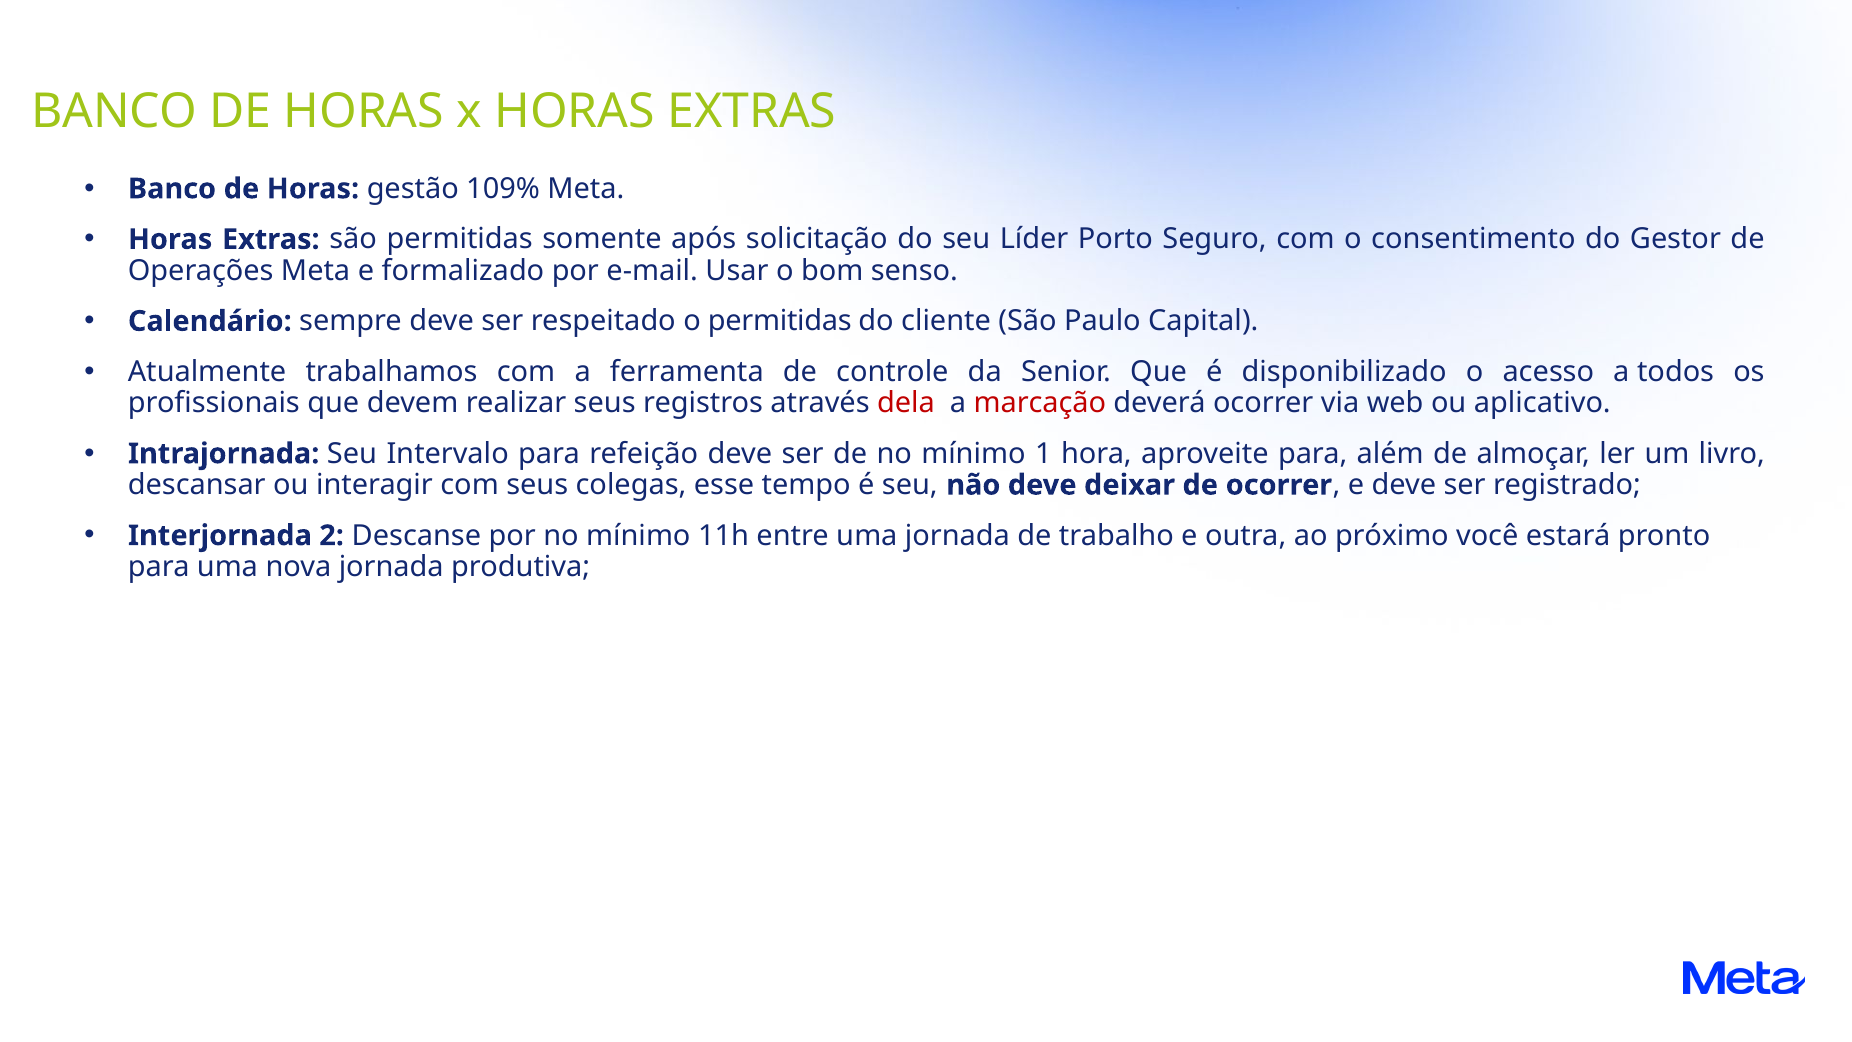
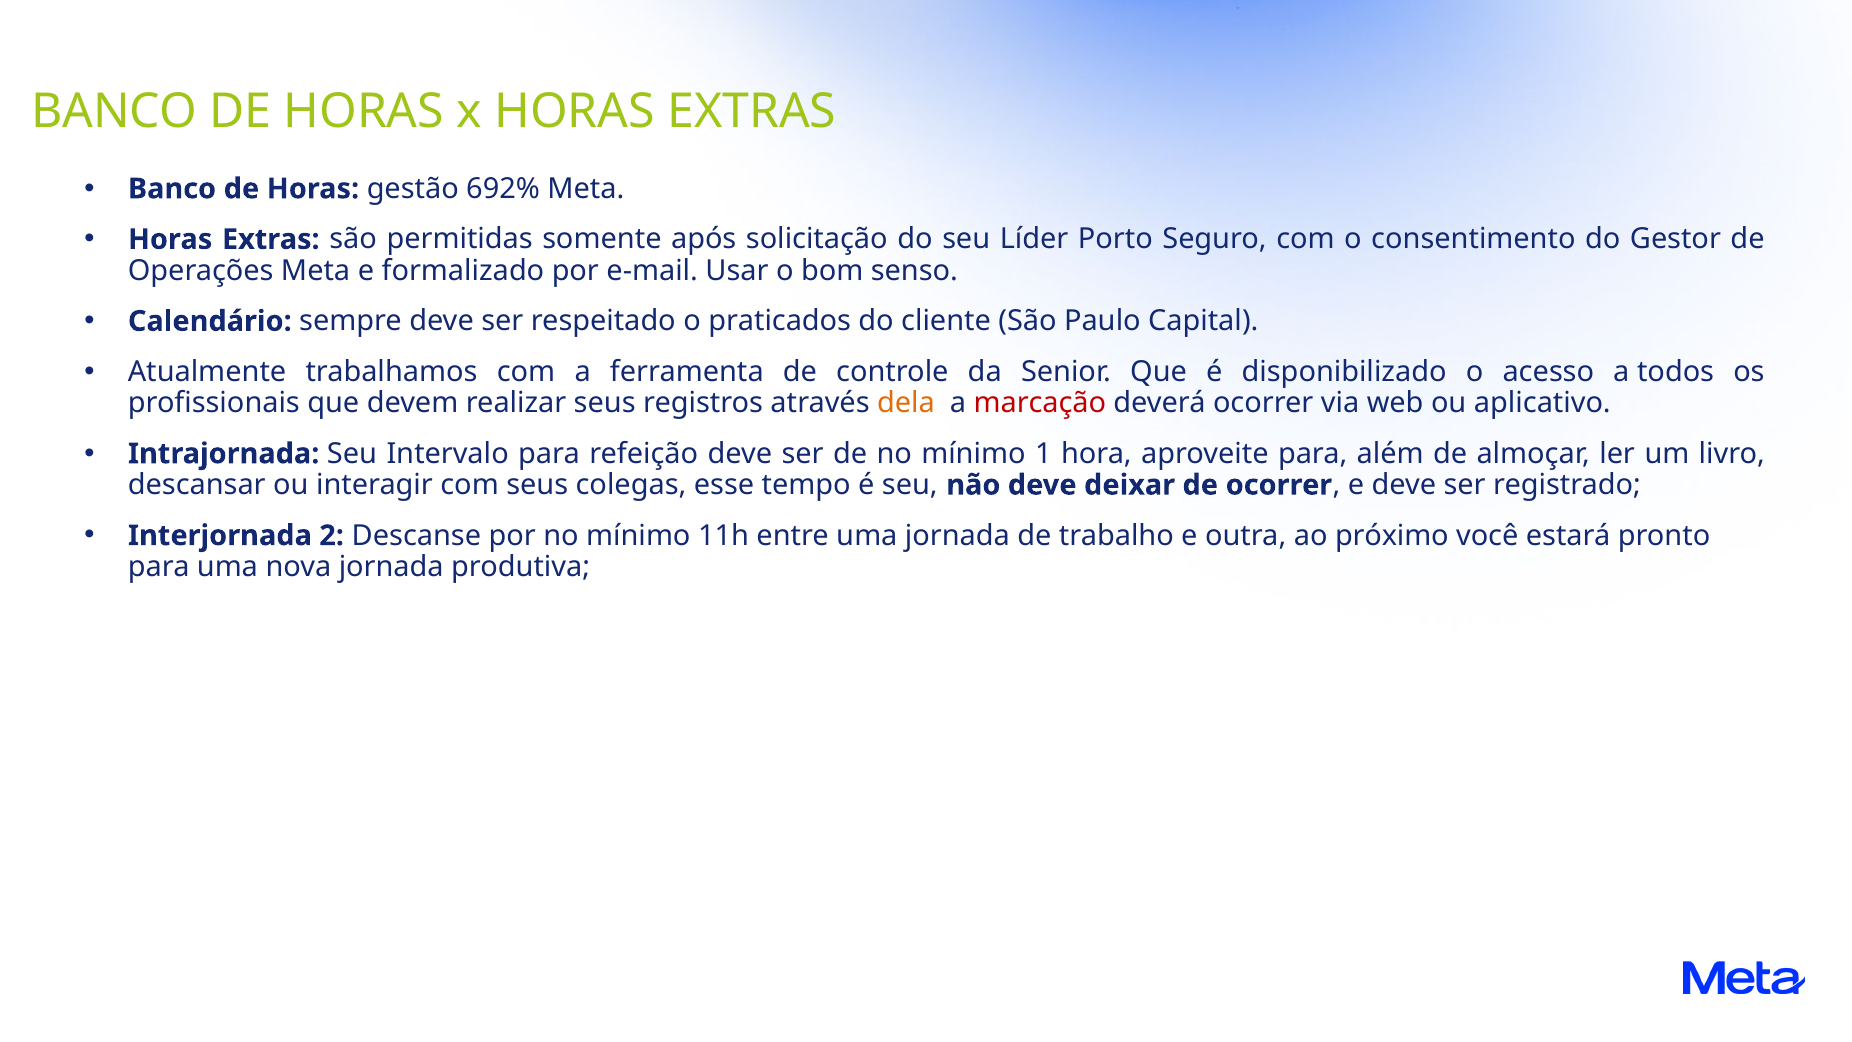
109%: 109% -> 692% (503, 189)
o permitidas: permitidas -> praticados (780, 321)
dela colour: red -> orange (906, 403)
